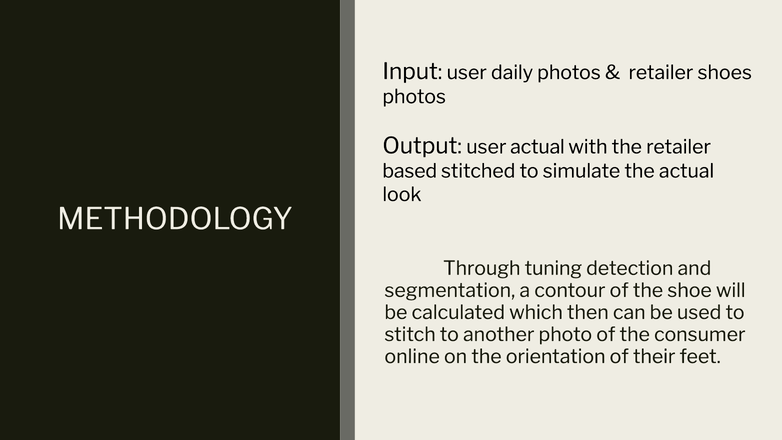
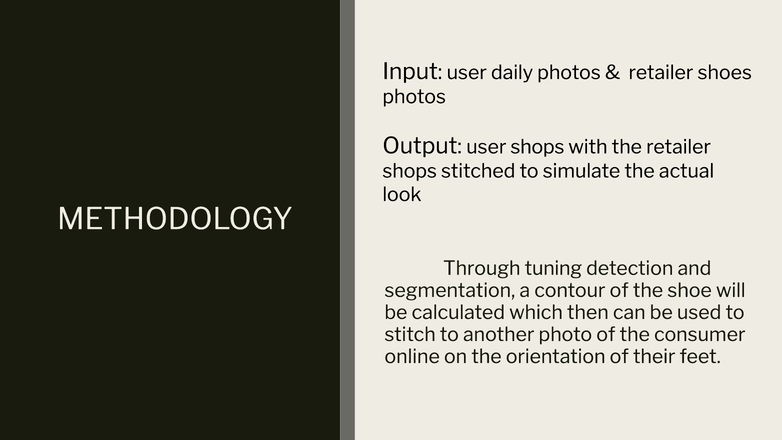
user actual: actual -> shops (537, 147)
based: based -> shops (410, 171)
